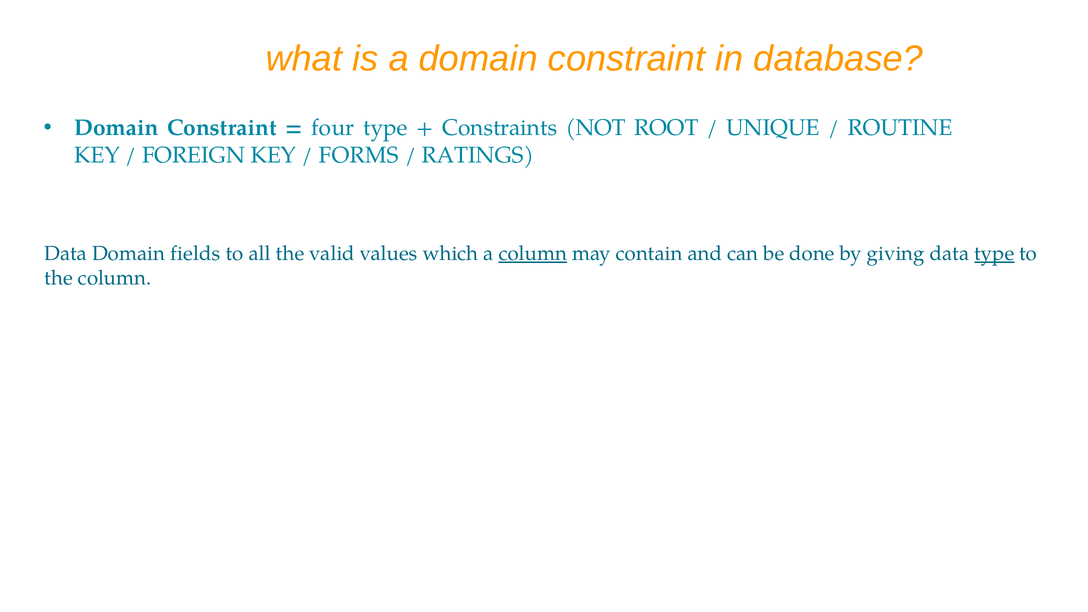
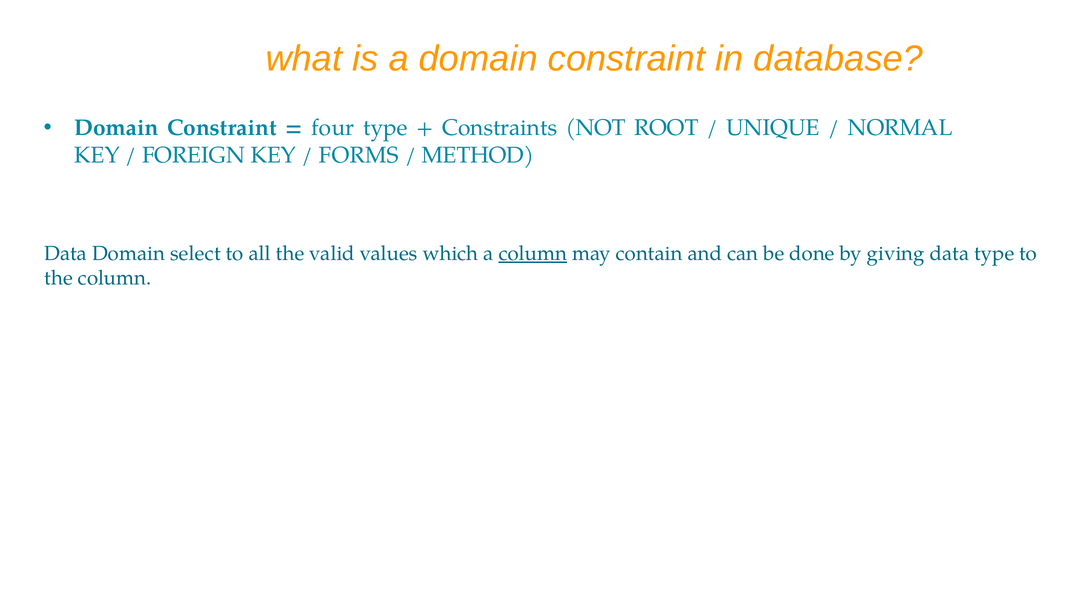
ROUTINE: ROUTINE -> NORMAL (900, 128)
RATINGS: RATINGS -> METHOD (478, 155)
fields: fields -> select (195, 254)
type underline: present -> none (994, 254)
